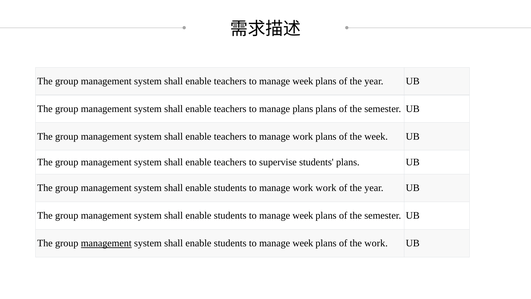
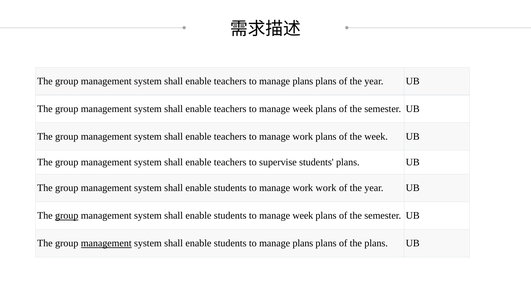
teachers to manage week: week -> plans (303, 81)
teachers to manage plans: plans -> week (303, 109)
group underline: none -> present (67, 215)
week: week -> plans (303, 243)
the work: work -> plans (376, 243)
